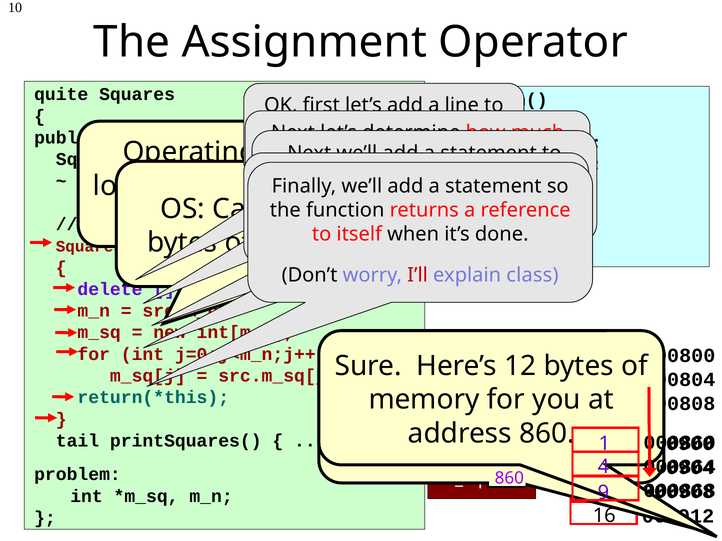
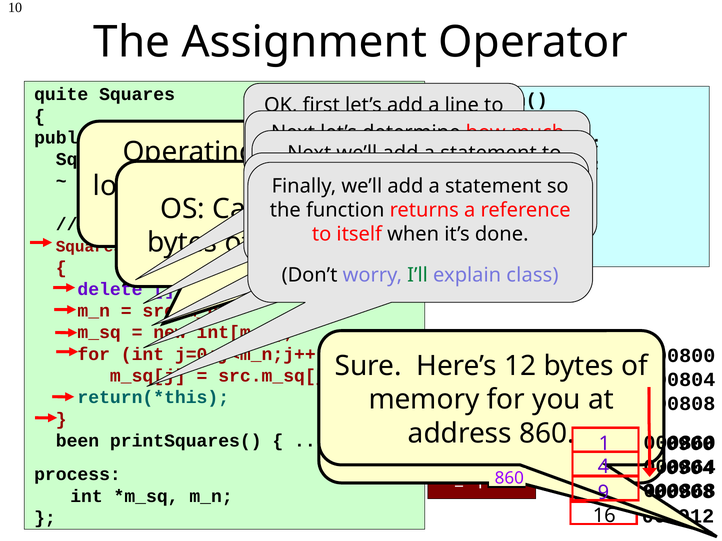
I’ll colour: red -> green (418, 275)
tail: tail -> been (77, 441)
problem: problem -> process (77, 475)
